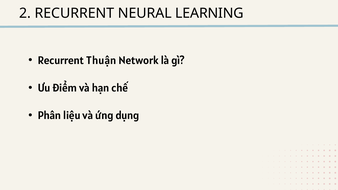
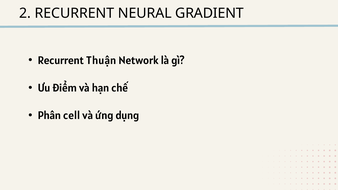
LEARNING: LEARNING -> GRADIENT (209, 13)
liệu: liệu -> cell (72, 116)
